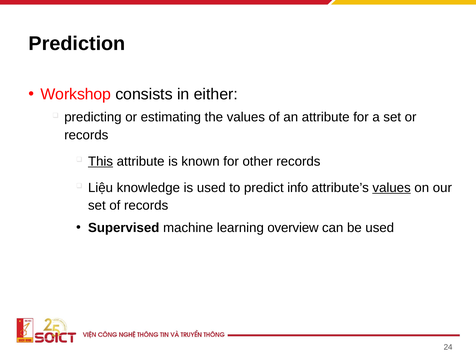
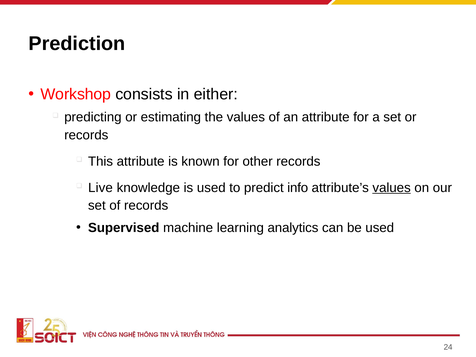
This underline: present -> none (101, 161)
Liệu: Liệu -> Live (100, 188)
overview: overview -> analytics (293, 228)
